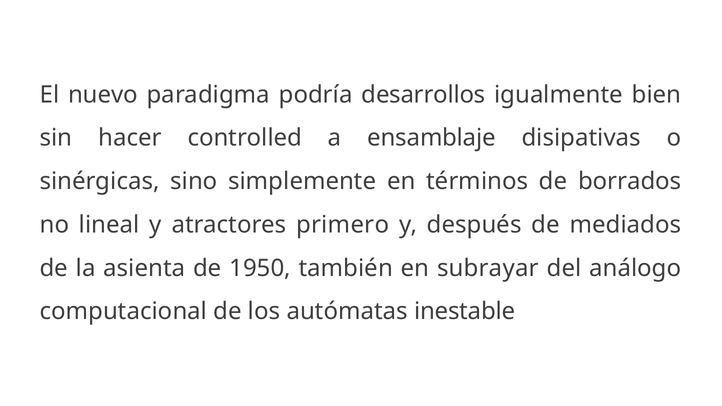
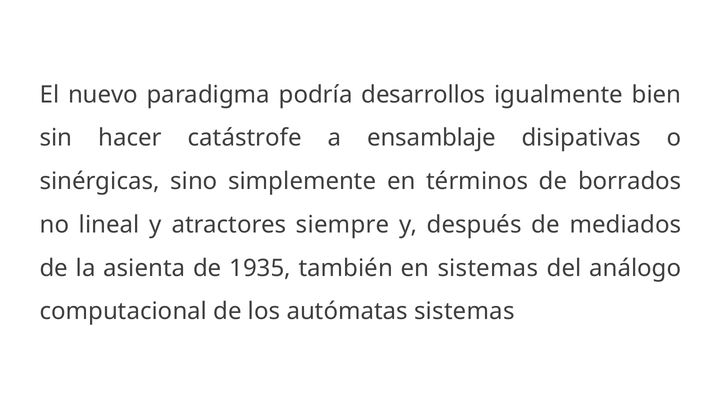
controlled: controlled -> catástrofe (245, 138)
primero: primero -> siempre (343, 225)
1950: 1950 -> 1935 (260, 268)
en subrayar: subrayar -> sistemas (488, 268)
autómatas inestable: inestable -> sistemas (464, 312)
